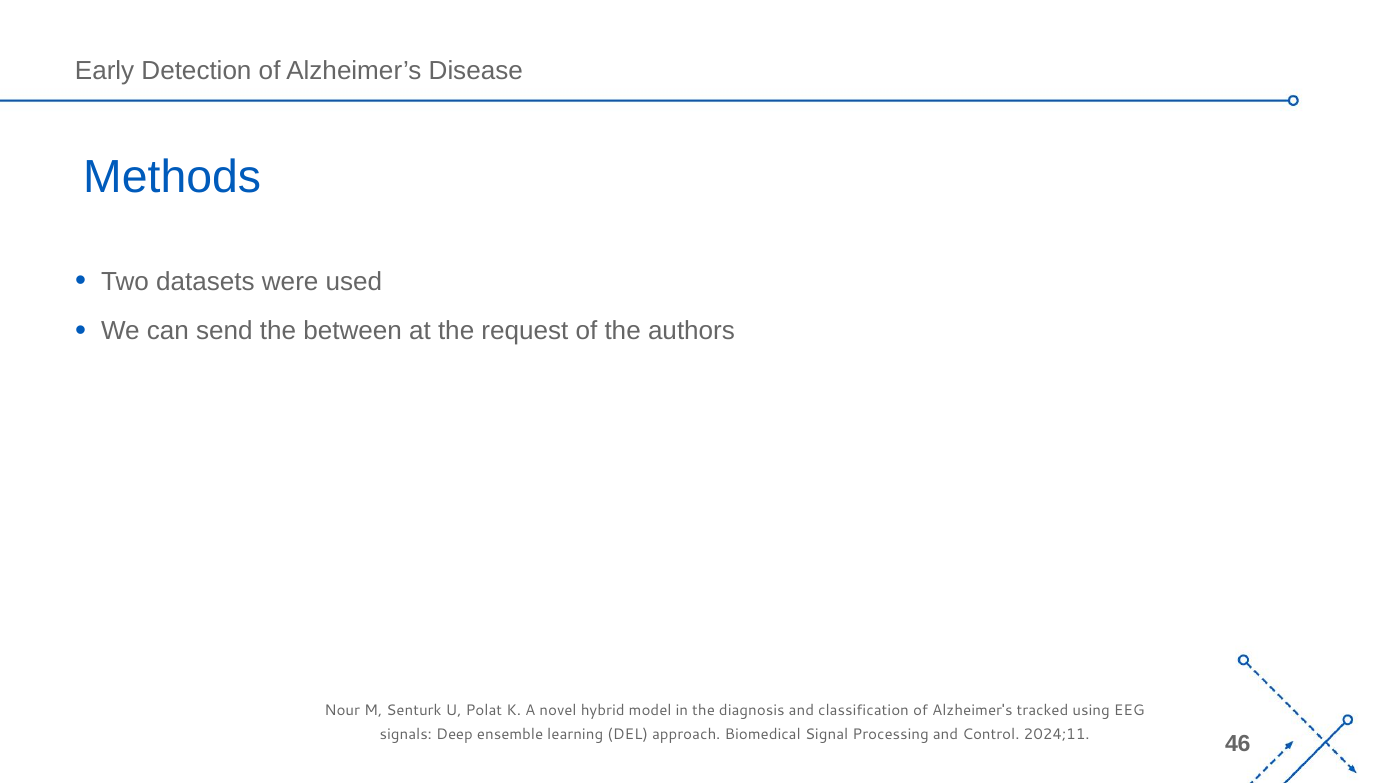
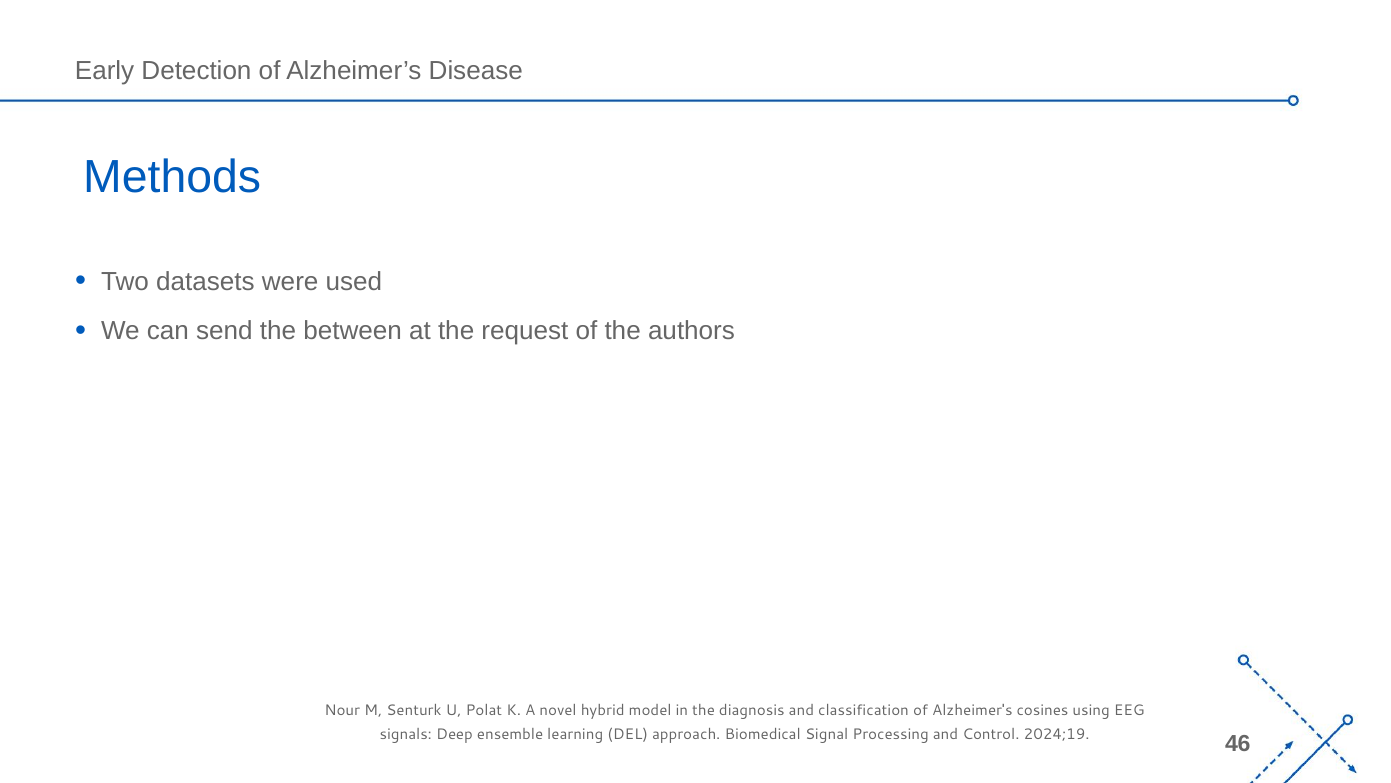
tracked: tracked -> cosines (1043, 710)
2024;11: 2024;11 -> 2024;19 (1057, 734)
